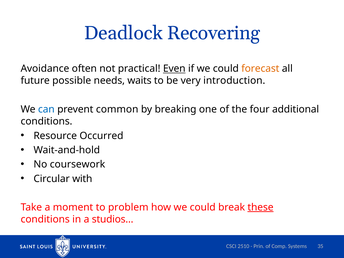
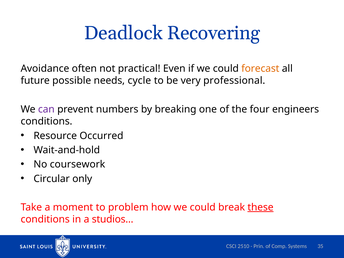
Even underline: present -> none (174, 69)
waits: waits -> cycle (139, 81)
introduction: introduction -> professional (234, 81)
can colour: blue -> purple (46, 109)
common: common -> numbers (117, 109)
additional: additional -> engineers (296, 109)
with: with -> only (82, 179)
